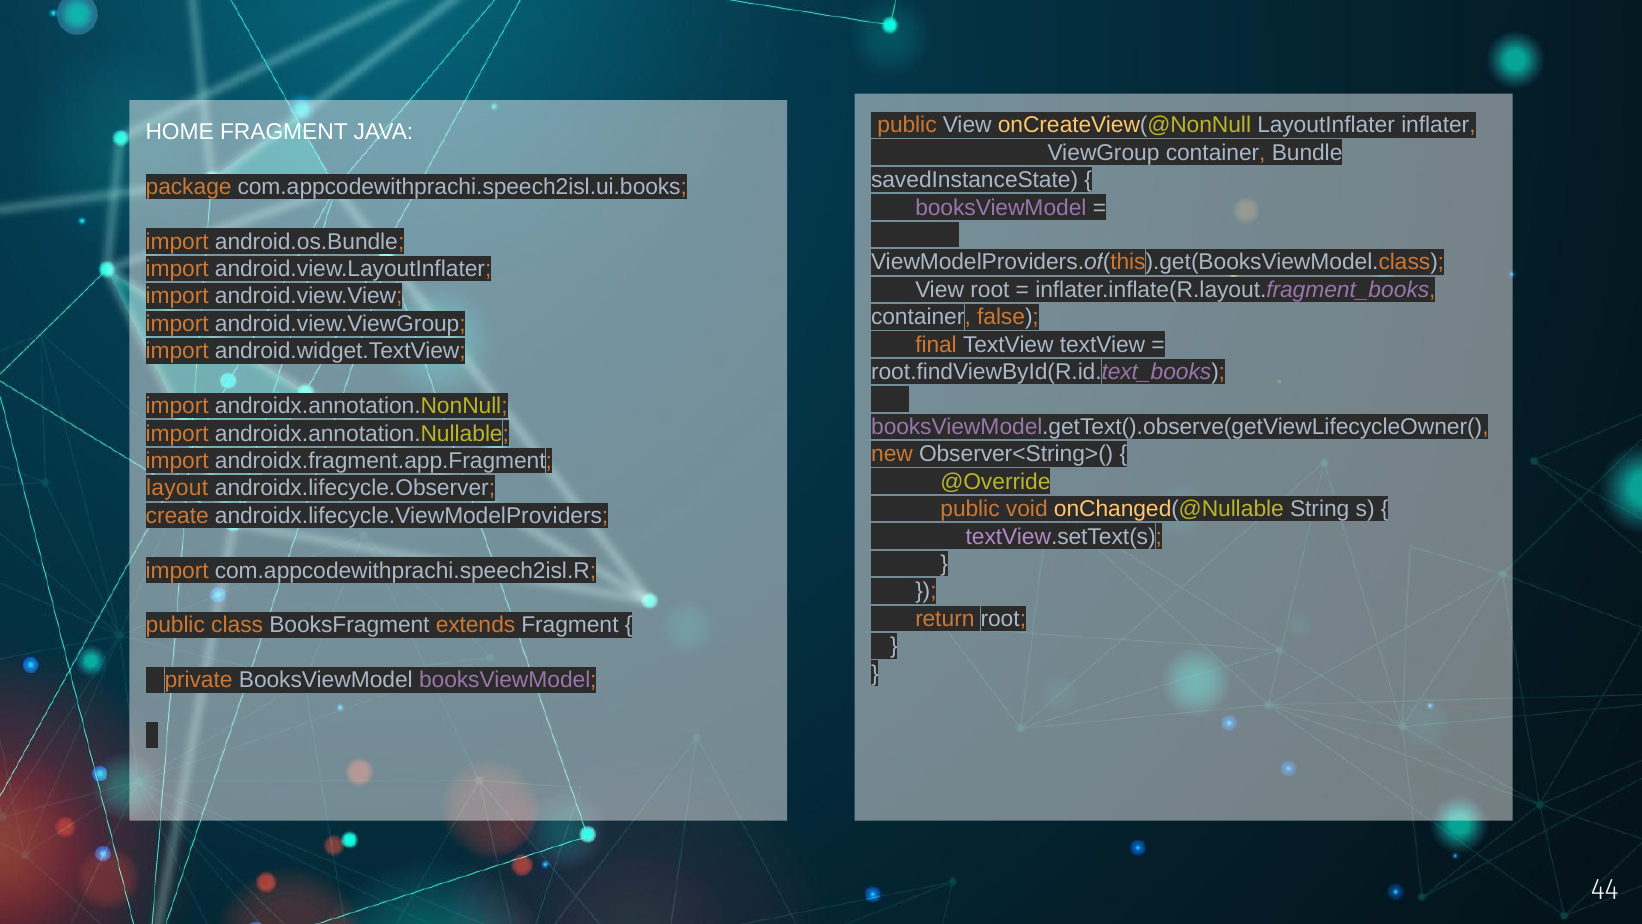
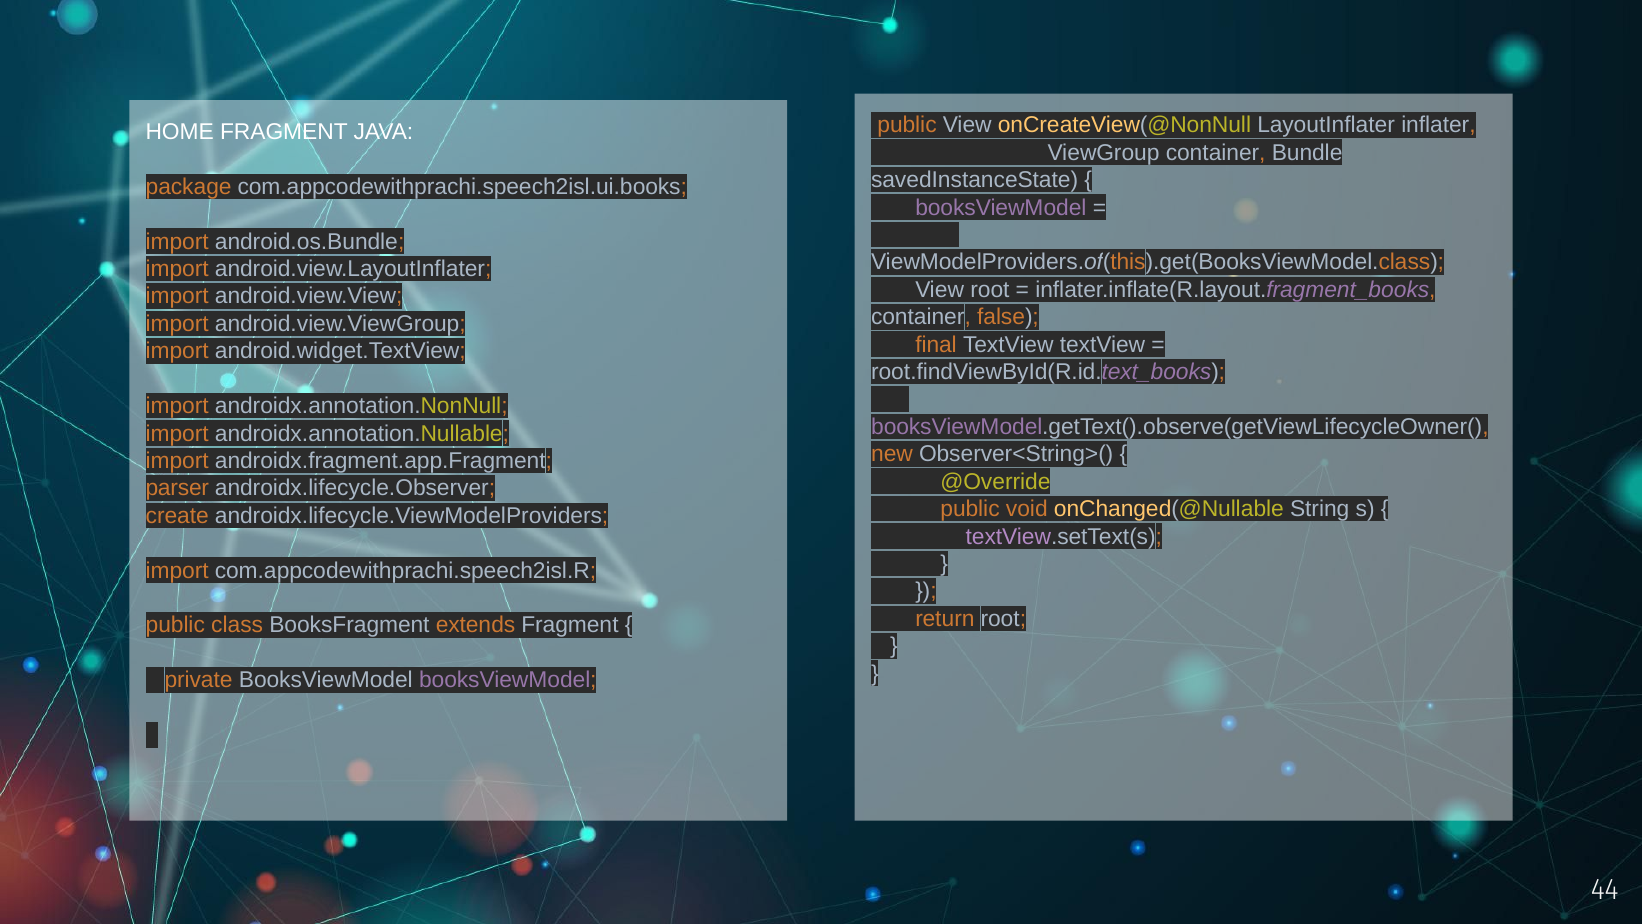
layout: layout -> parser (177, 488)
